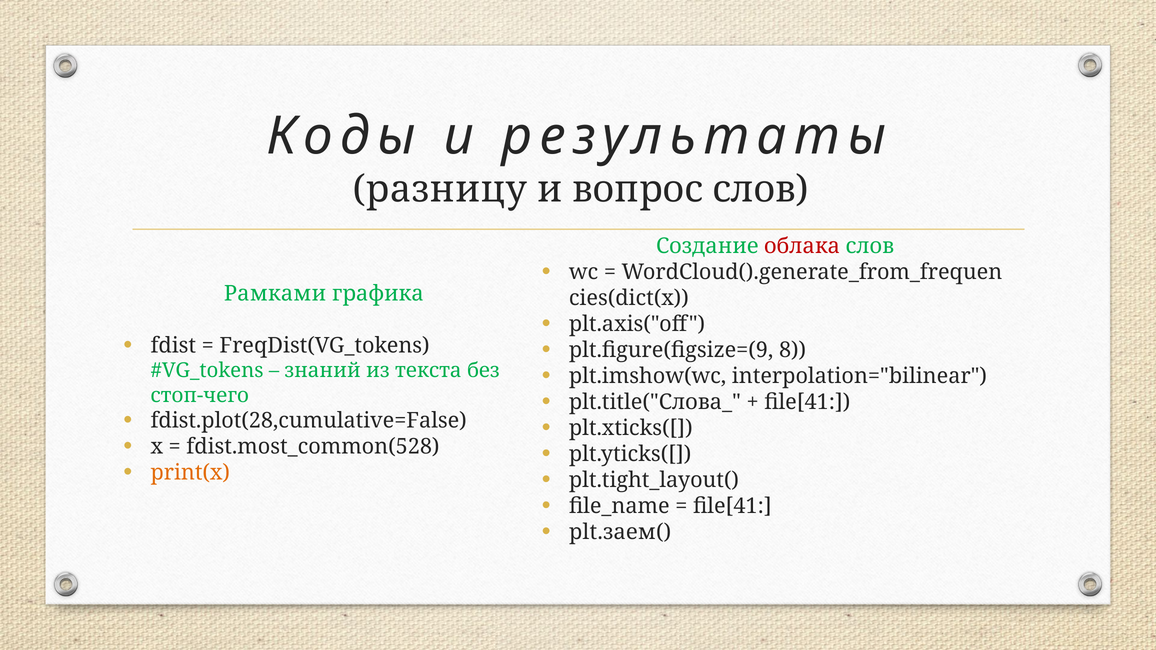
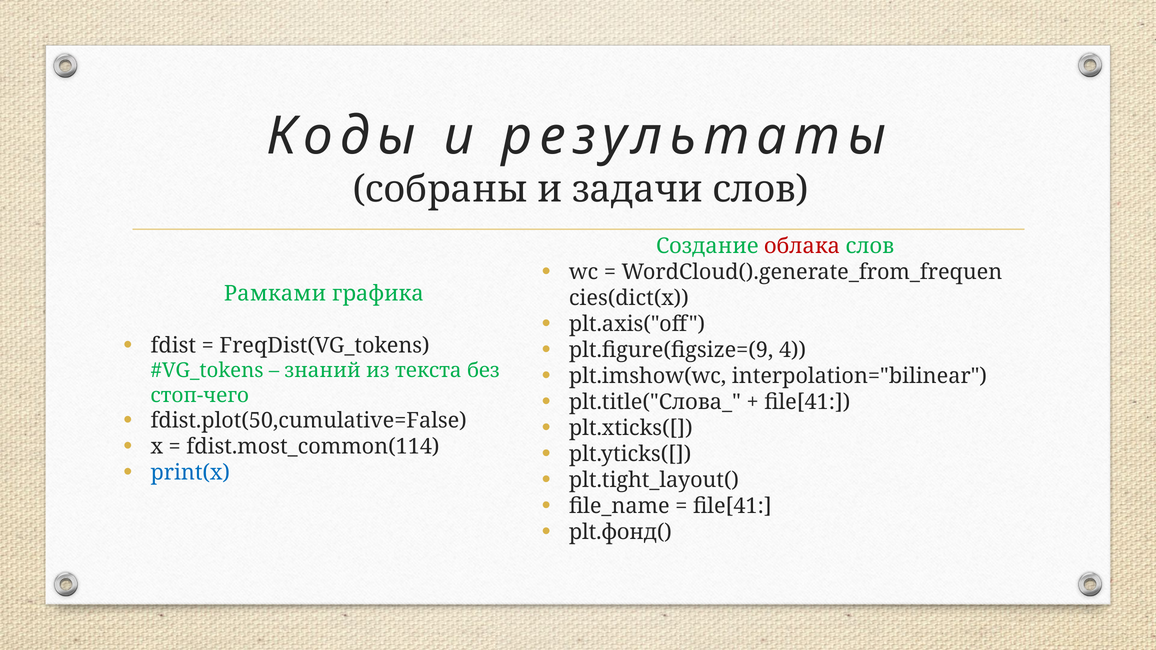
разницу: разницу -> собраны (440, 190)
вопрос: вопрос -> задачи (638, 190)
8: 8 -> 4 (793, 350)
fdist.plot(28,cumulative=False: fdist.plot(28,cumulative=False -> fdist.plot(50,cumulative=False (309, 421)
fdist.most_common(528: fdist.most_common(528 -> fdist.most_common(114 (313, 447)
print(x colour: orange -> blue (190, 473)
plt.заем(: plt.заем( -> plt.фонд( (620, 532)
